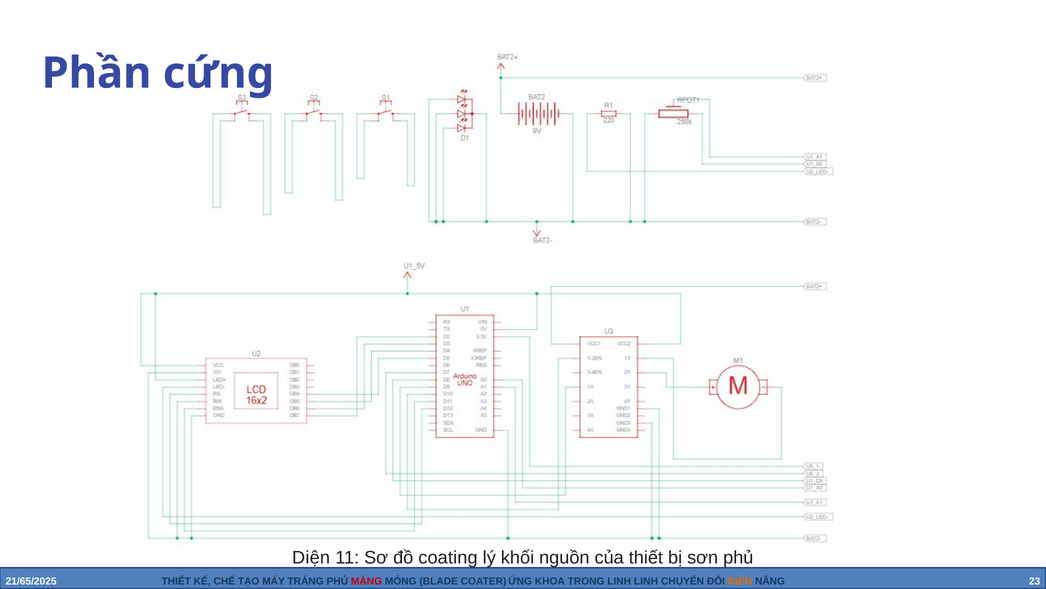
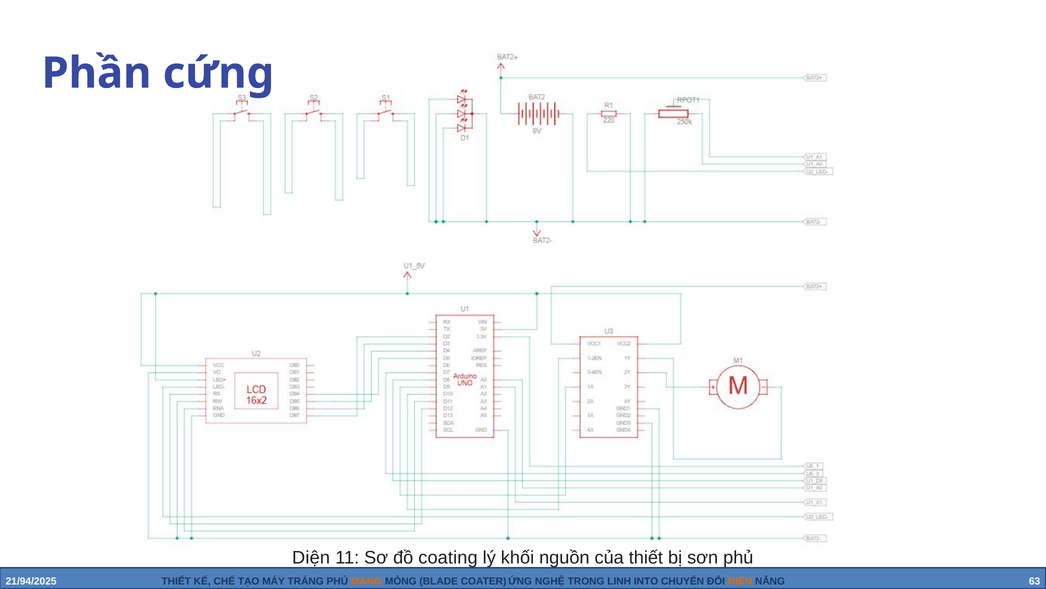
21/65/2025: 21/65/2025 -> 21/94/2025 (31, 581)
MÀNG colour: red -> orange (367, 581)
KHOA: KHOA -> NGHỆ (550, 581)
LINH LINH: LINH -> INTO (646, 581)
23: 23 -> 63 (1035, 581)
